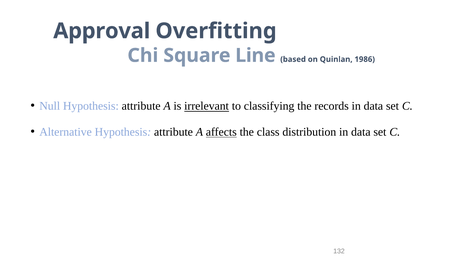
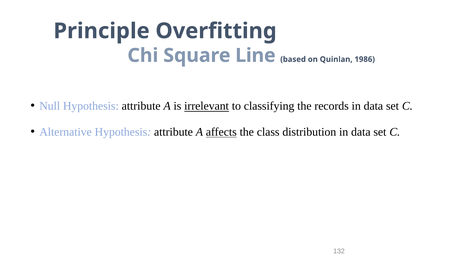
Approval: Approval -> Principle (102, 31)
